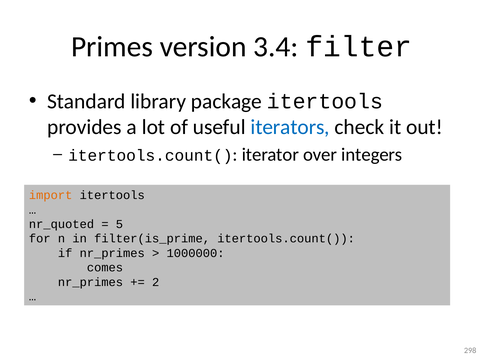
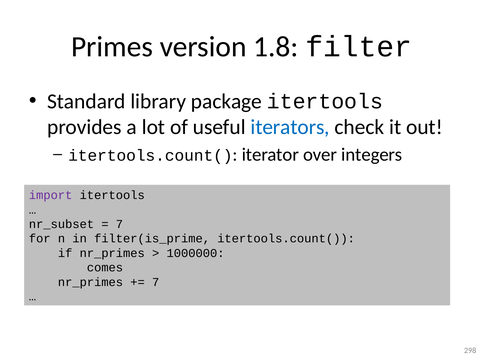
3.4: 3.4 -> 1.8 (276, 47)
import colour: orange -> purple (51, 195)
nr_quoted: nr_quoted -> nr_subset (61, 224)
5: 5 -> 7 (119, 224)
2: 2 -> 7 (156, 282)
